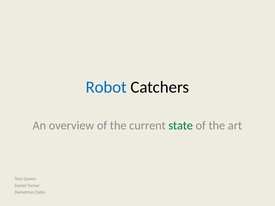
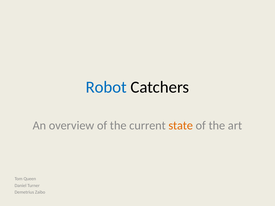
state colour: green -> orange (181, 126)
